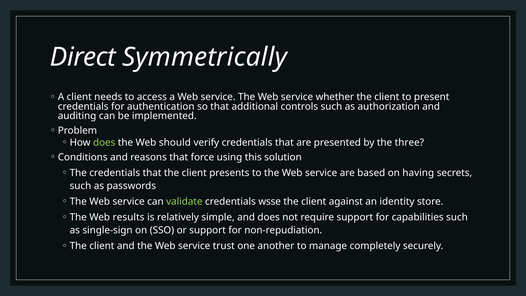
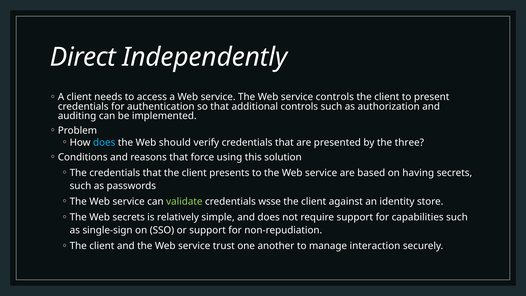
Symmetrically: Symmetrically -> Independently (205, 57)
service whether: whether -> controls (335, 97)
does colour: light green -> light blue (104, 143)
Web results: results -> secrets (129, 217)
completely: completely -> interaction (375, 246)
